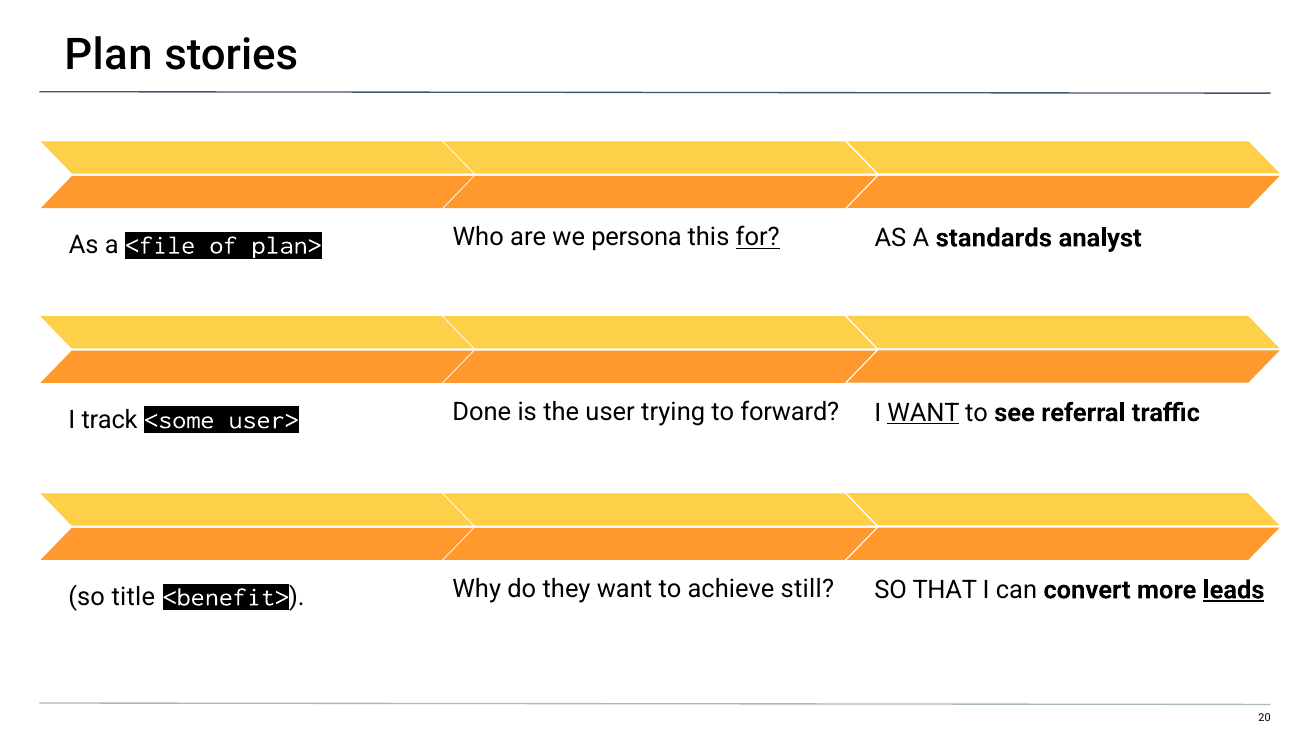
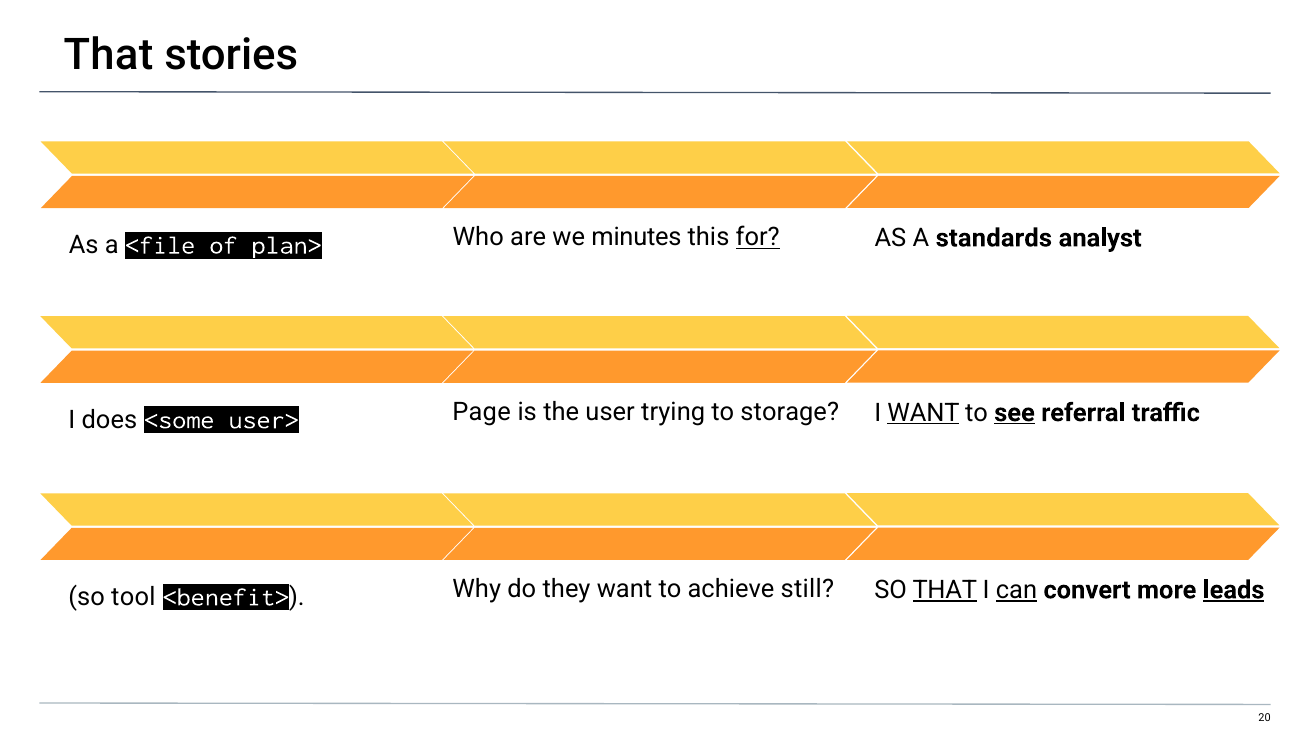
Plan: Plan -> That (109, 55)
persona: persona -> minutes (636, 237)
Done: Done -> Page (482, 412)
forward: forward -> storage (790, 412)
track: track -> does (109, 420)
see underline: none -> present (1015, 413)
title: title -> tool (133, 597)
THAT underline: none -> present (945, 590)
can underline: none -> present (1016, 590)
